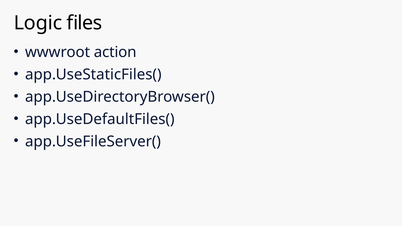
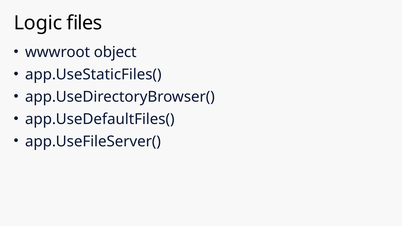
action: action -> object (115, 52)
